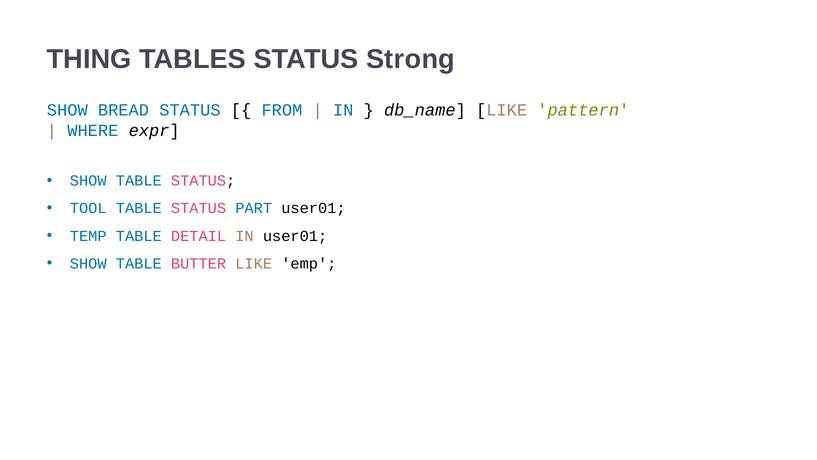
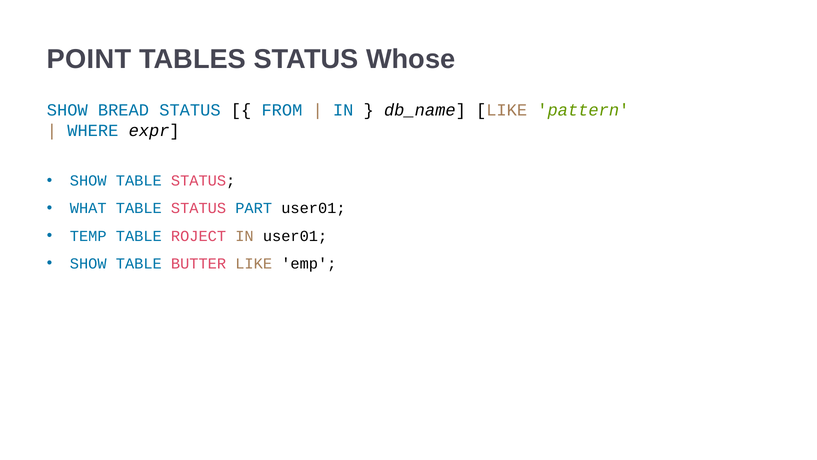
THING: THING -> POINT (89, 59)
Strong: Strong -> Whose (411, 59)
TOOL: TOOL -> WHAT (88, 208)
DETAIL: DETAIL -> ROJECT (199, 236)
